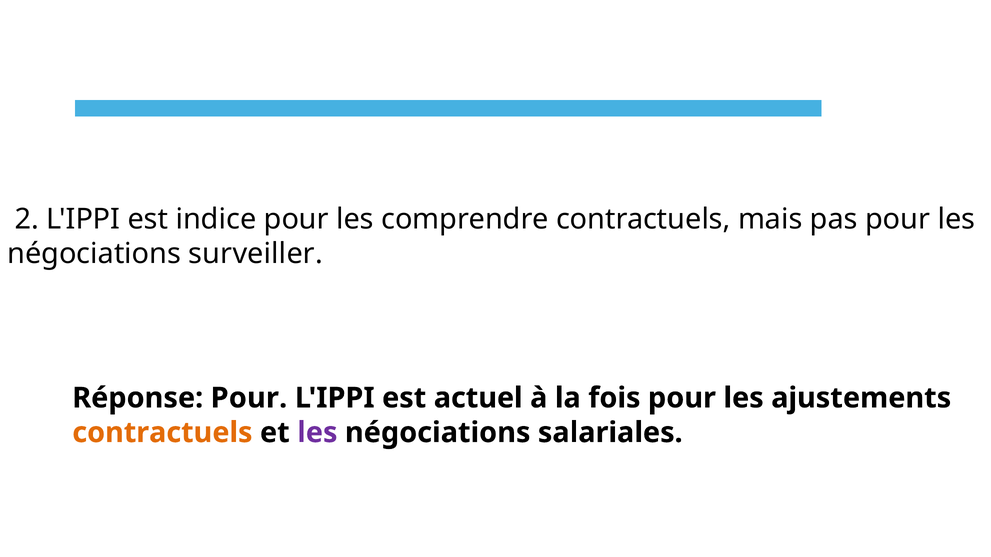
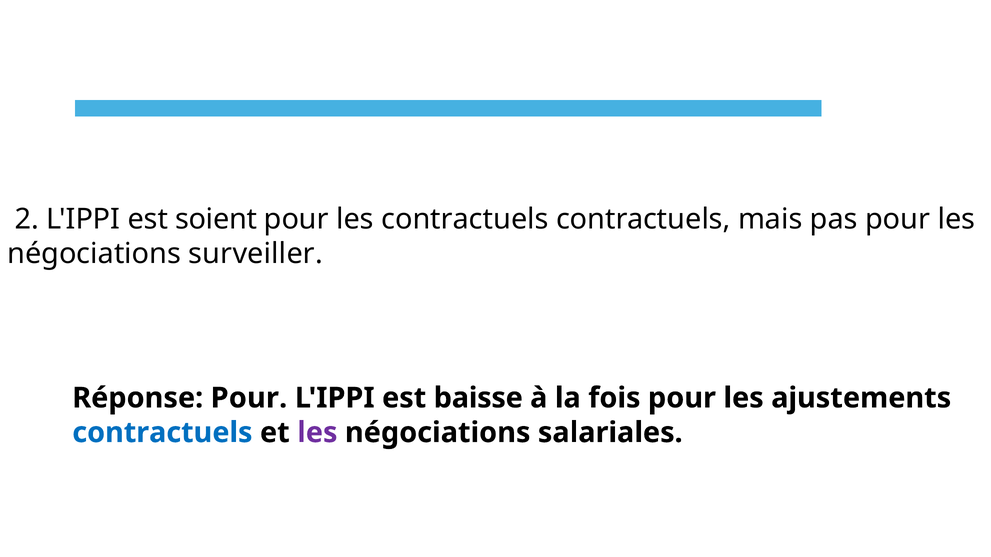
indice: indice -> soient (216, 219)
les comprendre: comprendre -> contractuels (465, 219)
actuel: actuel -> baisse (478, 398)
contractuels colour: orange -> blue (162, 433)
